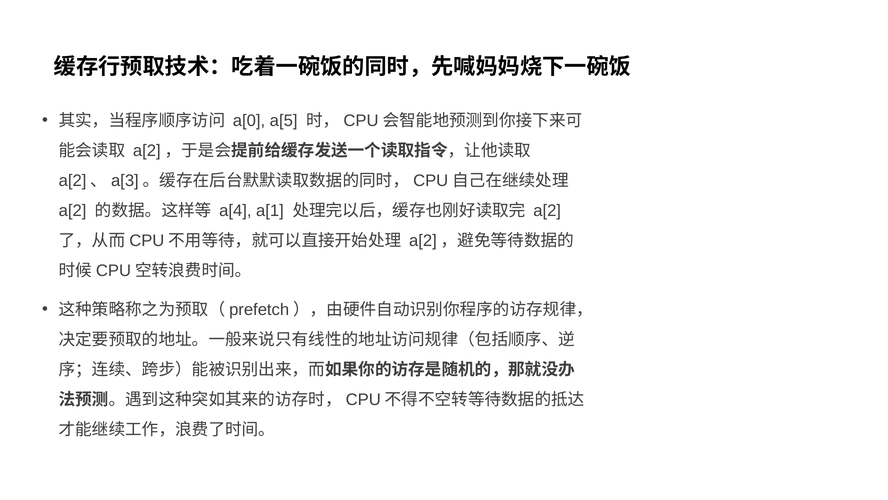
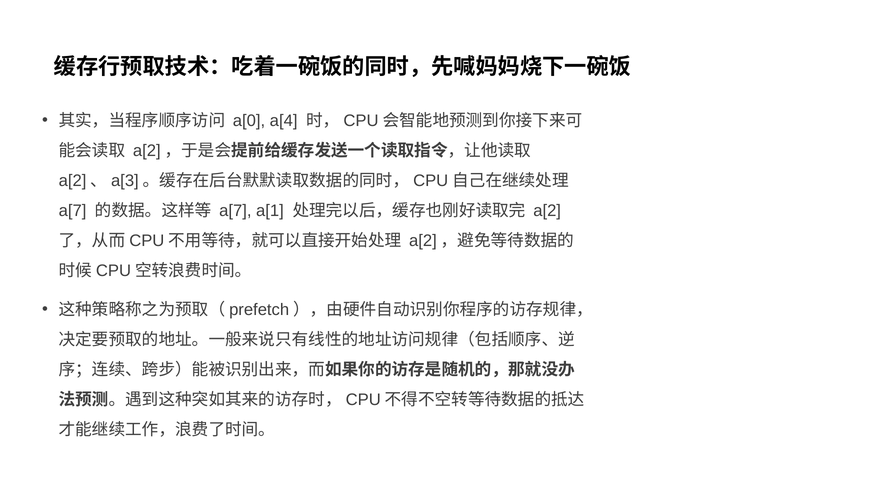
a[5: a[5 -> a[4 (284, 120)
a[2: a[2 -> a[7 (73, 210)
a[4: a[4 -> a[7 (235, 210)
